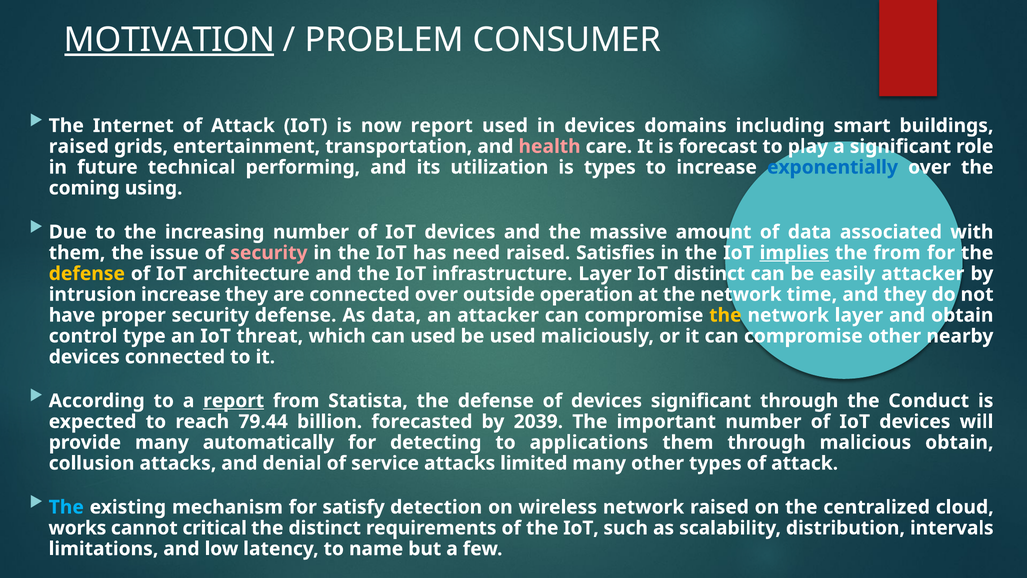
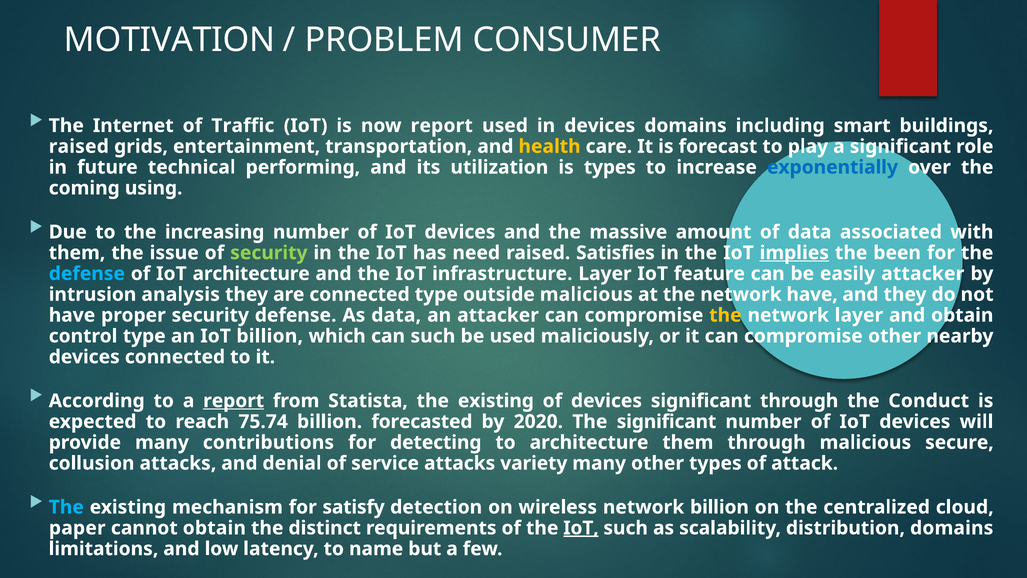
MOTIVATION underline: present -> none (170, 40)
Internet of Attack: Attack -> Traffic (243, 126)
health colour: pink -> yellow (550, 146)
security colour: pink -> light green (269, 253)
the from: from -> been (897, 253)
defense colour: yellow -> light blue (87, 274)
IoT distinct: distinct -> feature (709, 274)
intrusion increase: increase -> analysis (181, 294)
connected over: over -> type (436, 294)
outside operation: operation -> malicious (586, 294)
network time: time -> have (812, 294)
IoT threat: threat -> billion (270, 336)
can used: used -> such (433, 336)
Statista the defense: defense -> existing (496, 401)
79.44: 79.44 -> 75.74 (263, 421)
2039: 2039 -> 2020 (538, 421)
The important: important -> significant (666, 421)
automatically: automatically -> contributions (268, 442)
to applications: applications -> architecture (589, 442)
malicious obtain: obtain -> secure (959, 442)
limited: limited -> variety (534, 463)
network raised: raised -> billion (719, 507)
works: works -> paper (77, 528)
cannot critical: critical -> obtain (214, 528)
IoT underline: none -> present (581, 528)
distribution intervals: intervals -> domains (952, 528)
